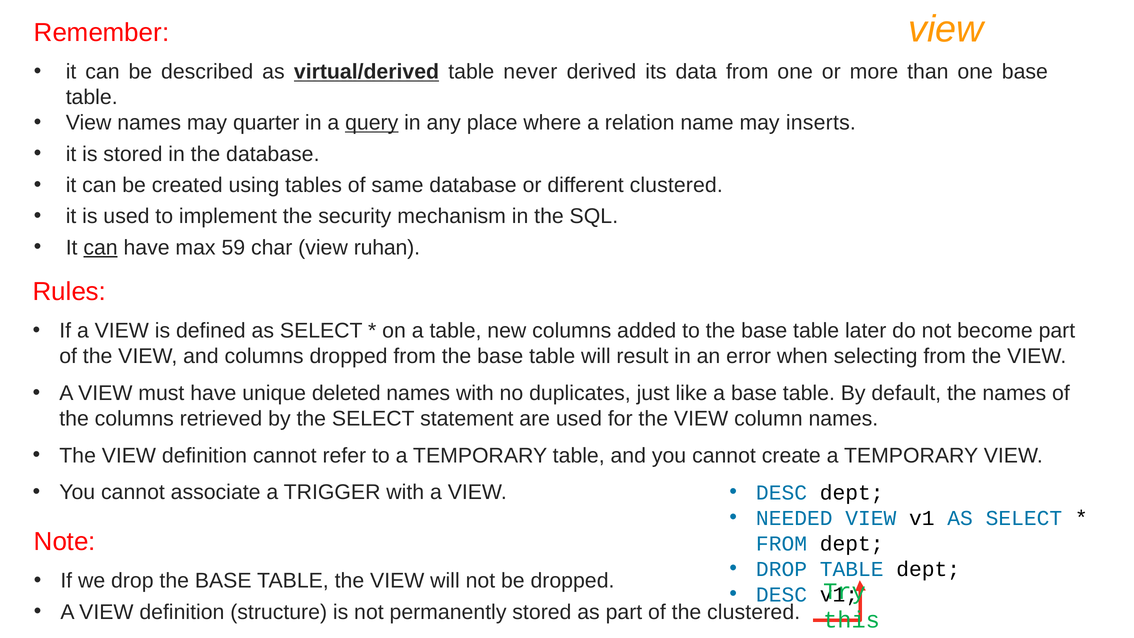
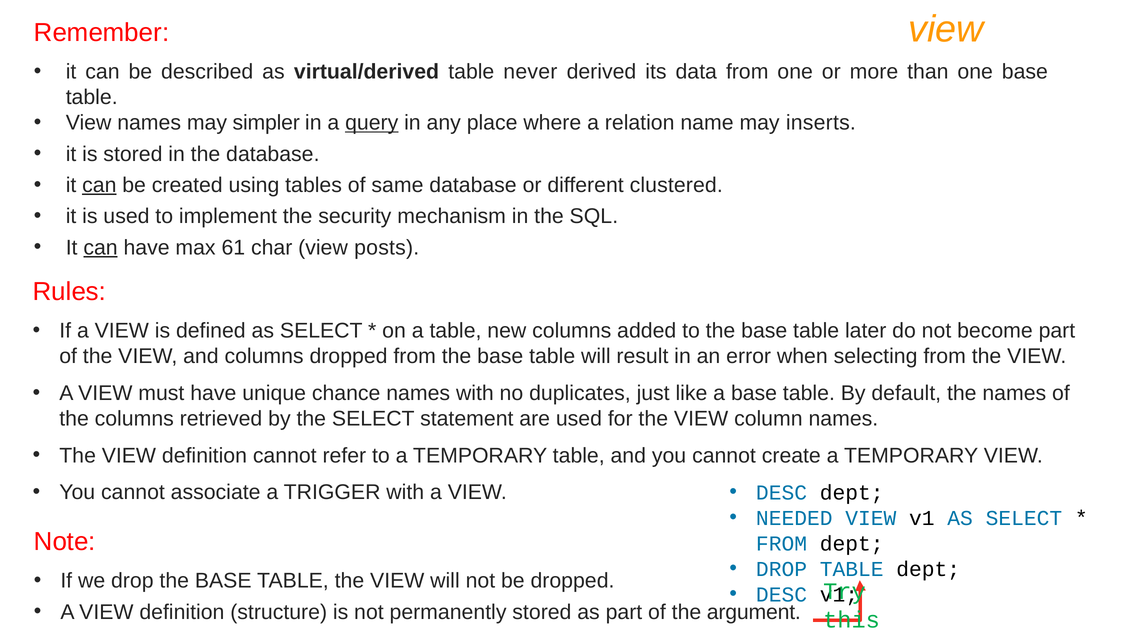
virtual/derived underline: present -> none (367, 72)
quarter: quarter -> simpler (266, 123)
can underline: none -> present (99, 185)
59: 59 -> 61 (233, 247)
ruhan: ruhan -> posts (387, 247)
deleted: deleted -> chance (346, 393)
the clustered: clustered -> argument (754, 612)
